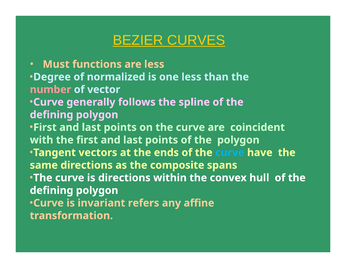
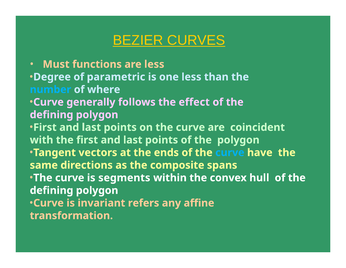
normalized: normalized -> parametric (116, 77)
number colour: pink -> light blue (50, 89)
vector: vector -> where (104, 89)
spline: spline -> effect (194, 102)
is directions: directions -> segments (124, 177)
